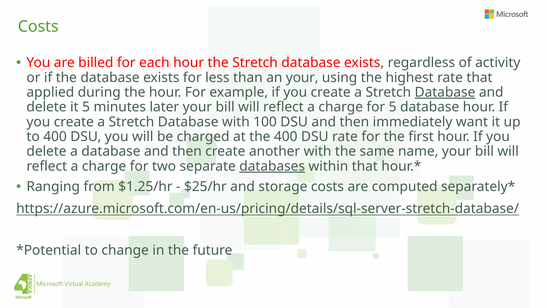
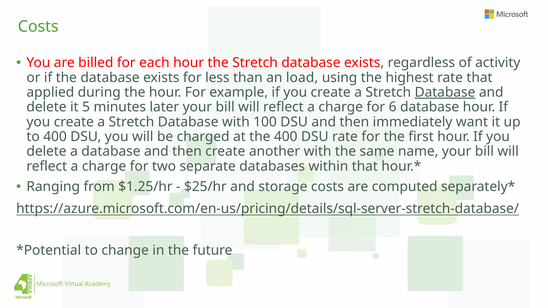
an your: your -> load (302, 78)
for 5: 5 -> 6 (393, 107)
databases underline: present -> none (272, 166)
